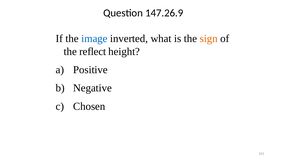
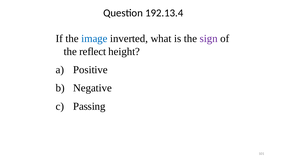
147.26.9: 147.26.9 -> 192.13.4 (164, 13)
sign colour: orange -> purple (209, 39)
Chosen: Chosen -> Passing (89, 106)
